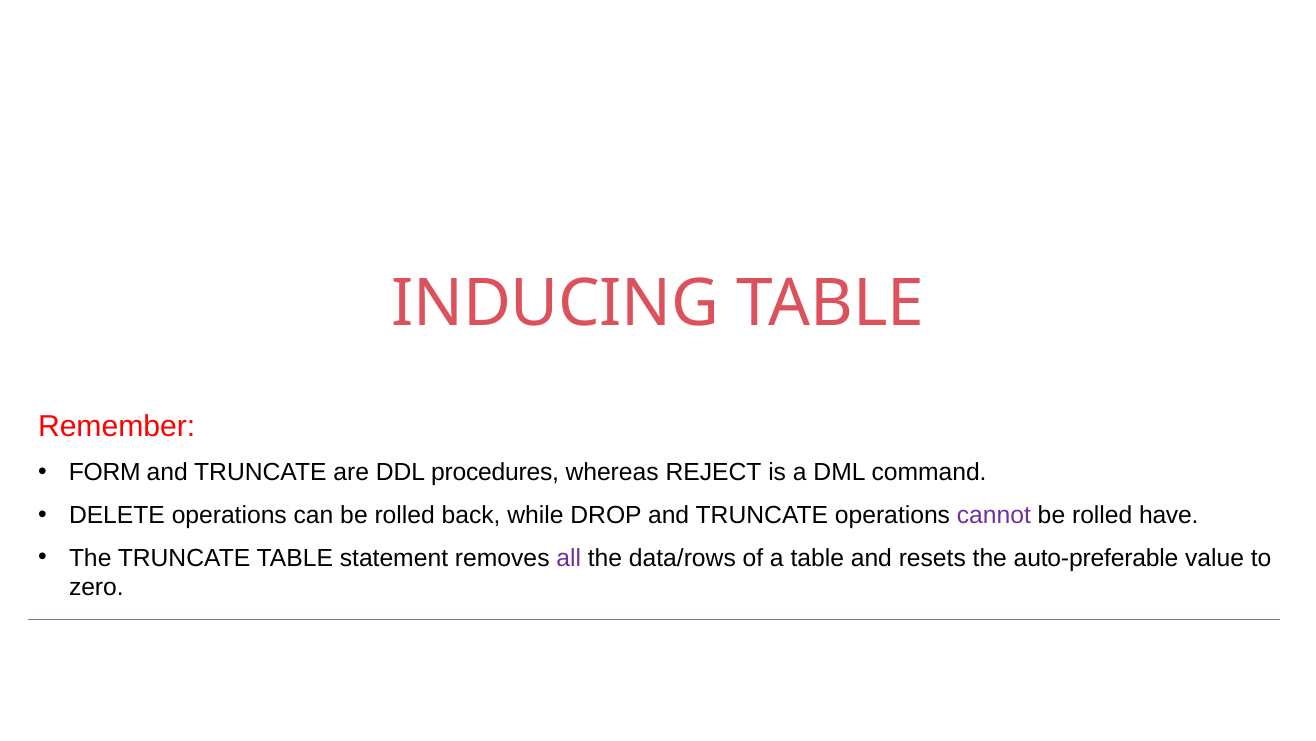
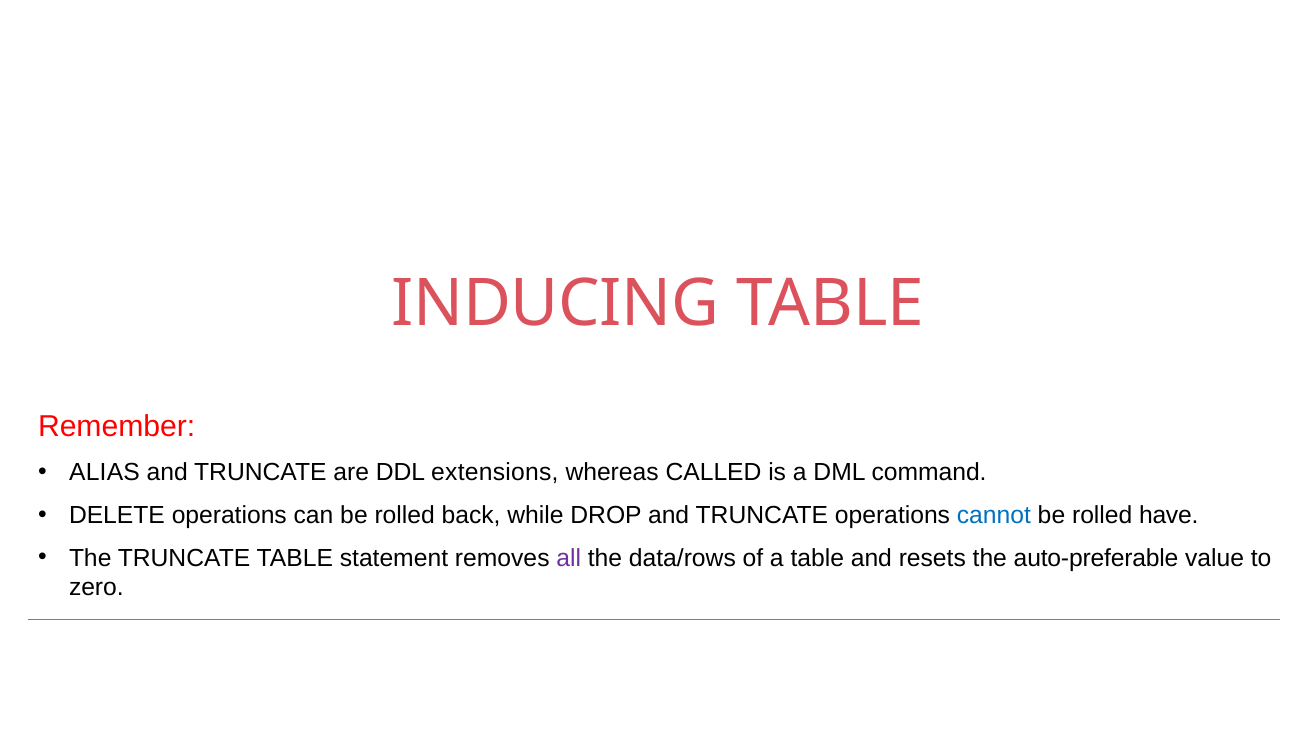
FORM: FORM -> ALIAS (104, 472)
procedures: procedures -> extensions (495, 472)
REJECT: REJECT -> CALLED (714, 472)
cannot colour: purple -> blue (994, 515)
